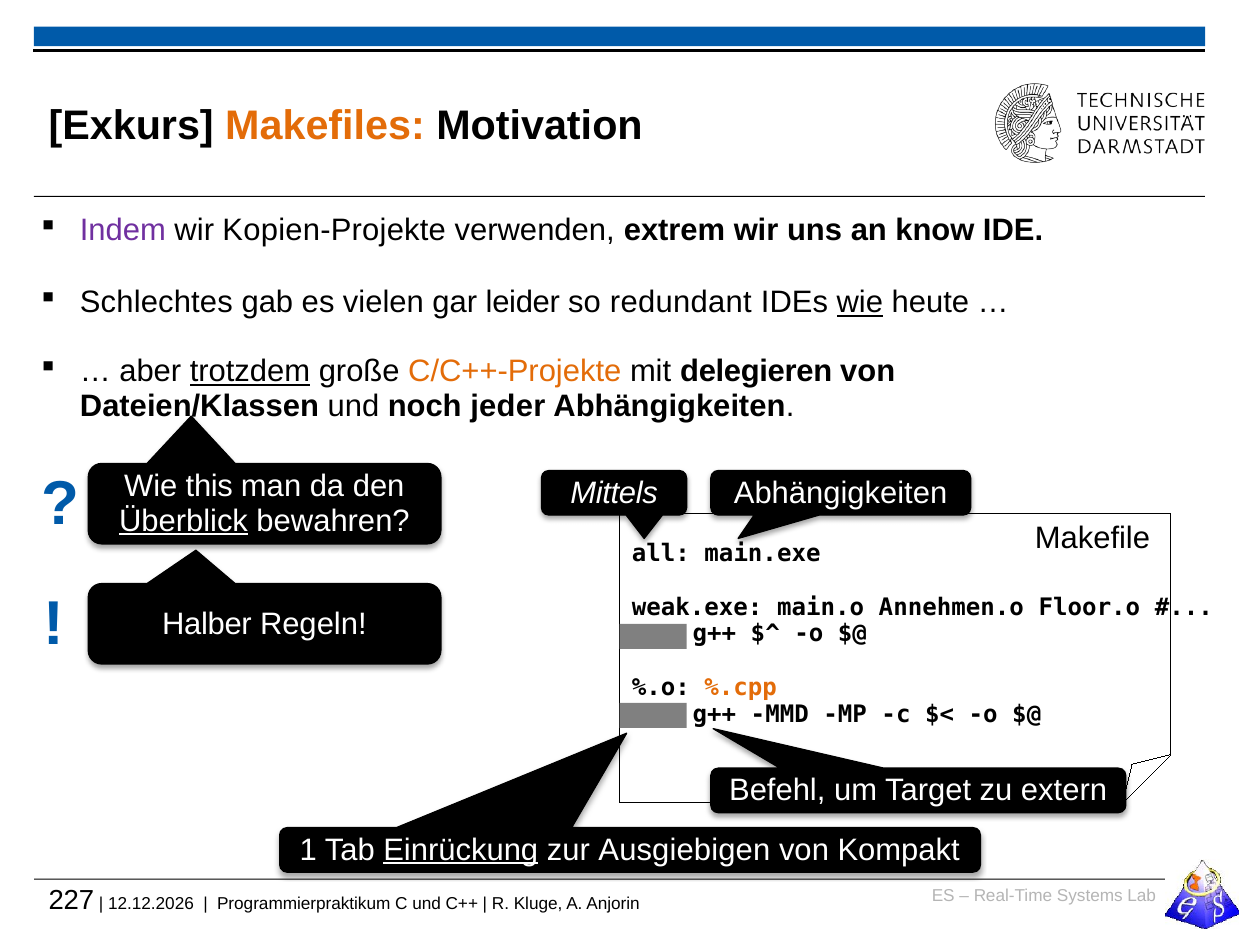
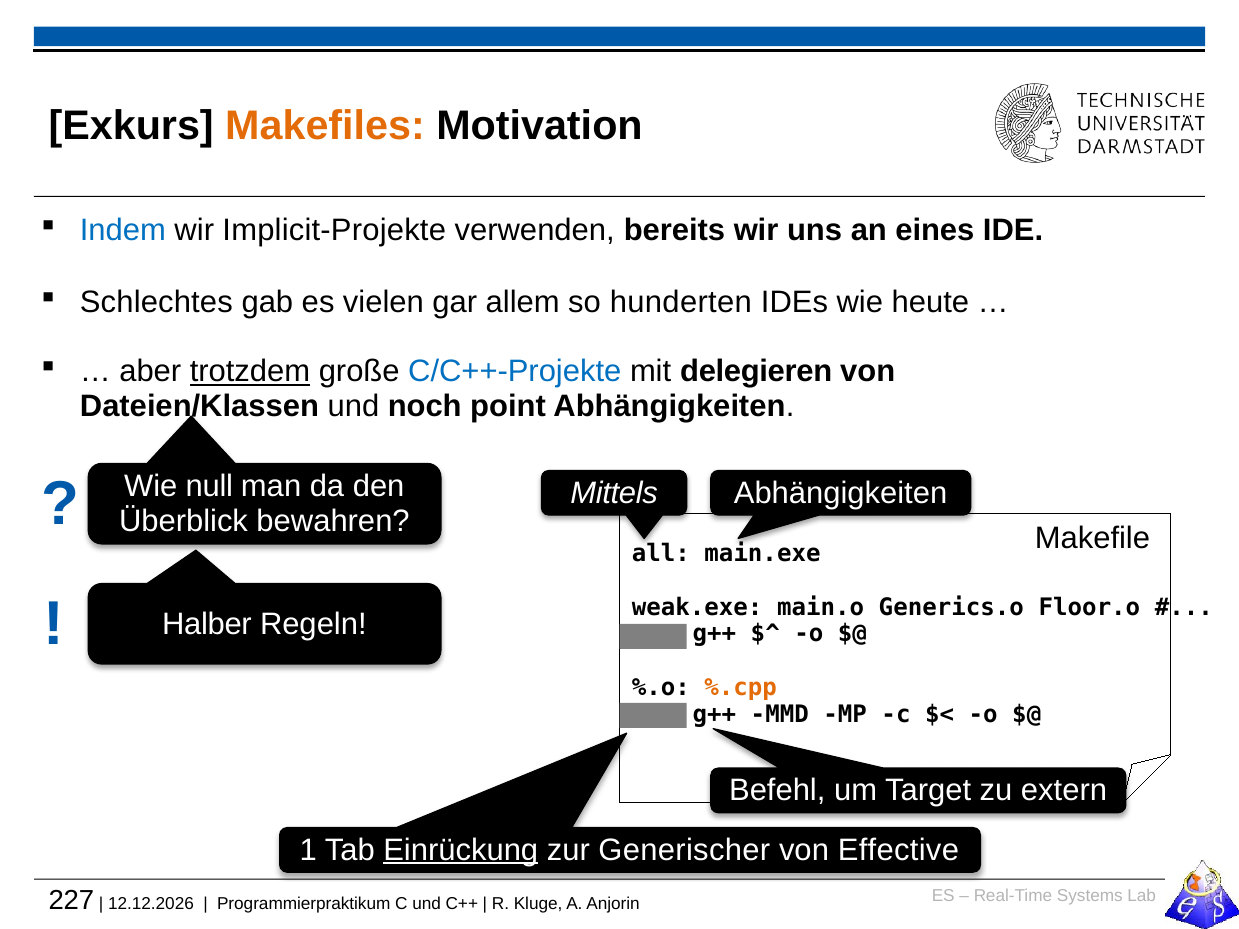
Indem colour: purple -> blue (123, 231)
Kopien-Projekte: Kopien-Projekte -> Implicit-Projekte (334, 231)
extrem: extrem -> bereits (675, 231)
know: know -> eines (935, 231)
leider: leider -> allem (523, 303)
redundant: redundant -> hunderten (681, 303)
wie underline: present -> none (860, 303)
C/C++-Projekte colour: orange -> blue (515, 372)
jeder: jeder -> point (508, 406)
this: this -> null (209, 487)
Überblick underline: present -> none (184, 521)
Annehmen.o: Annehmen.o -> Generics.o (951, 607)
Ausgiebigen: Ausgiebigen -> Generischer (684, 850)
Kompakt: Kompakt -> Effective (898, 850)
